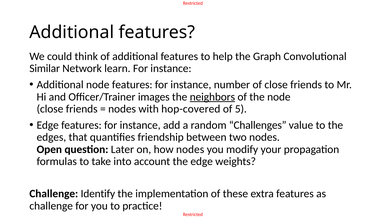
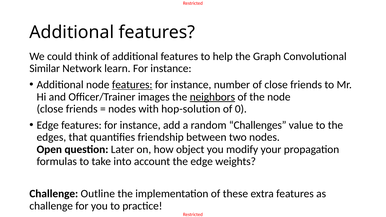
features underline: none -> present (132, 85)
hop-covered: hop-covered -> hop-solution (191, 109)
5: 5 -> 0 (241, 109)
how nodes: nodes -> object (190, 149)
Identify: Identify -> Outline (98, 194)
